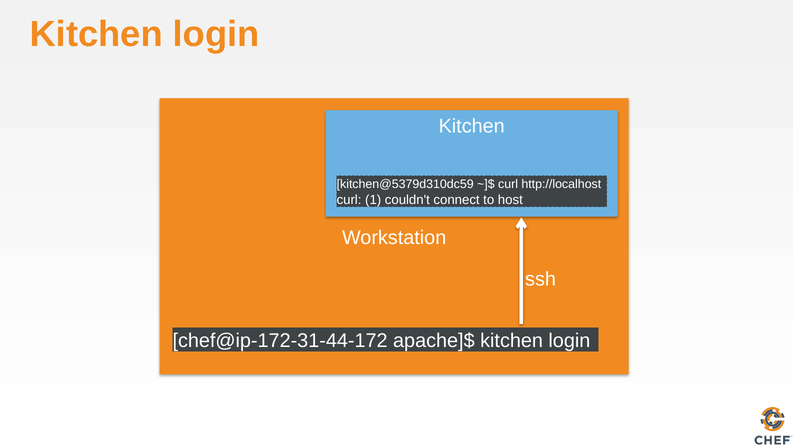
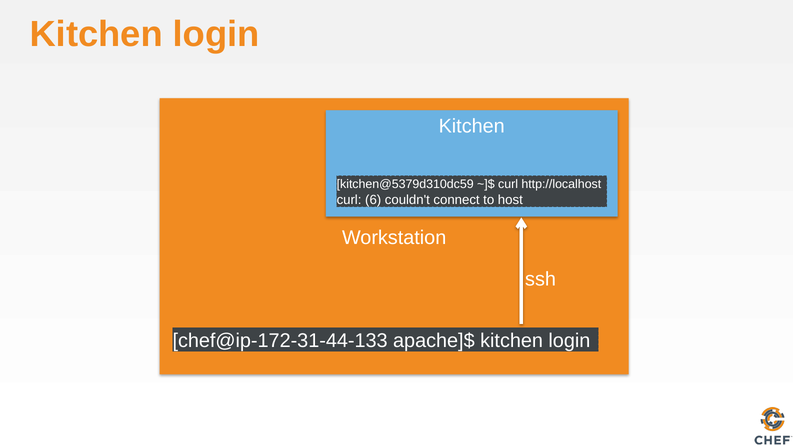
1: 1 -> 6 (373, 200)
chef@ip-172-31-44-172: chef@ip-172-31-44-172 -> chef@ip-172-31-44-133 (280, 341)
